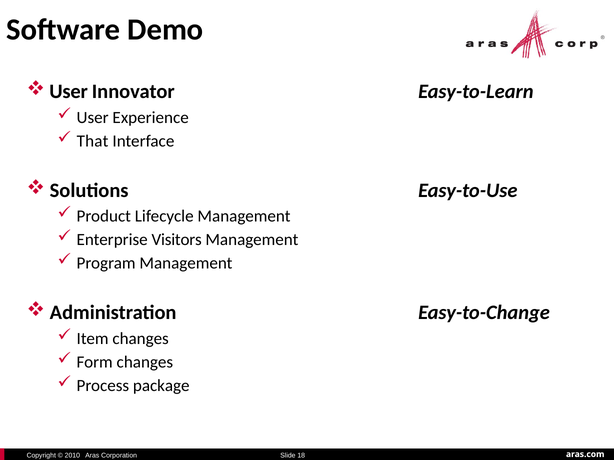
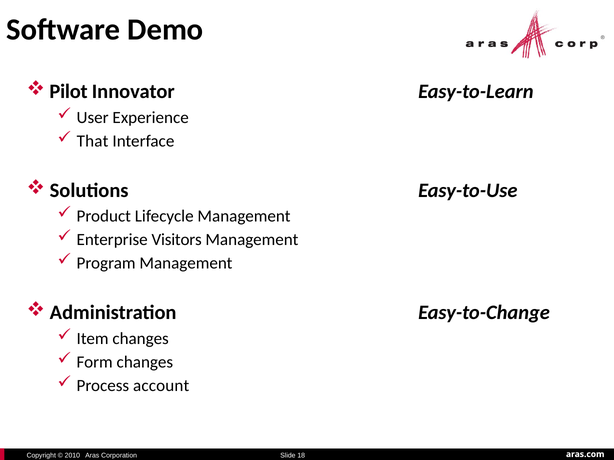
User: User -> Pilot (69, 92)
package: package -> account (161, 386)
